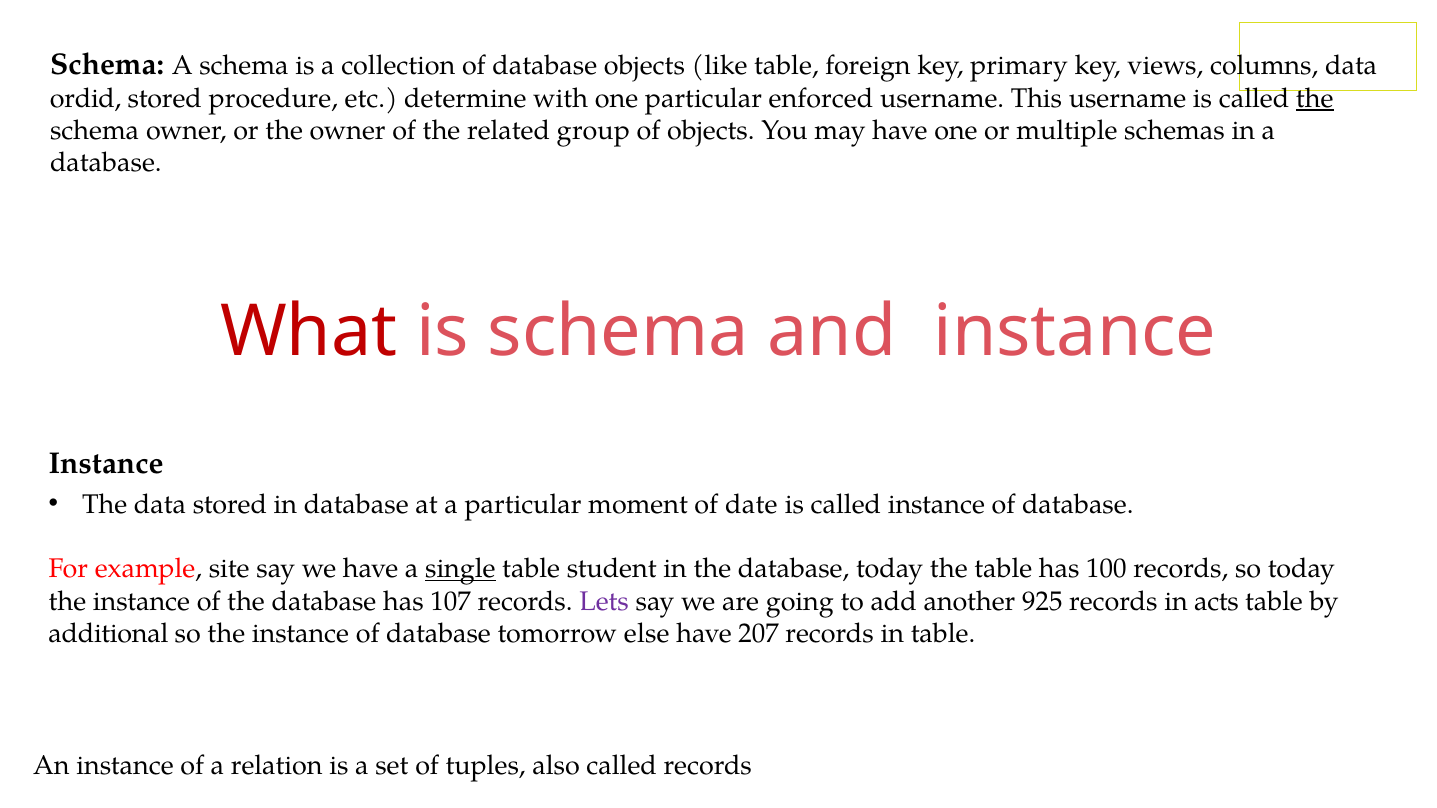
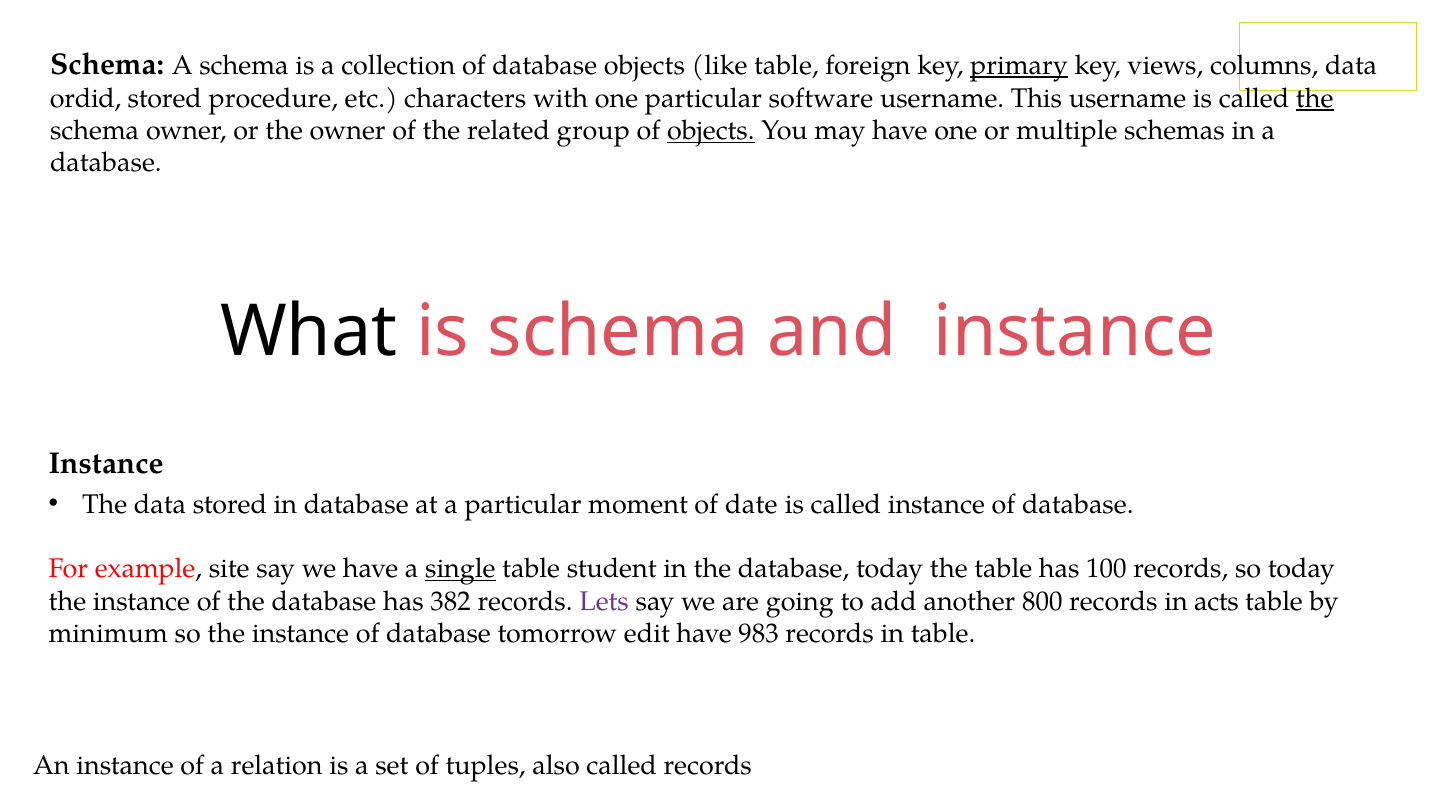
primary underline: none -> present (1019, 66)
determine: determine -> characters (465, 99)
enforced: enforced -> software (821, 99)
objects underline: none -> present (711, 131)
What colour: red -> black (309, 332)
107: 107 -> 382 (451, 602)
925: 925 -> 800 (1042, 602)
additional: additional -> minimum (108, 634)
else: else -> edit (647, 634)
207: 207 -> 983 (759, 634)
